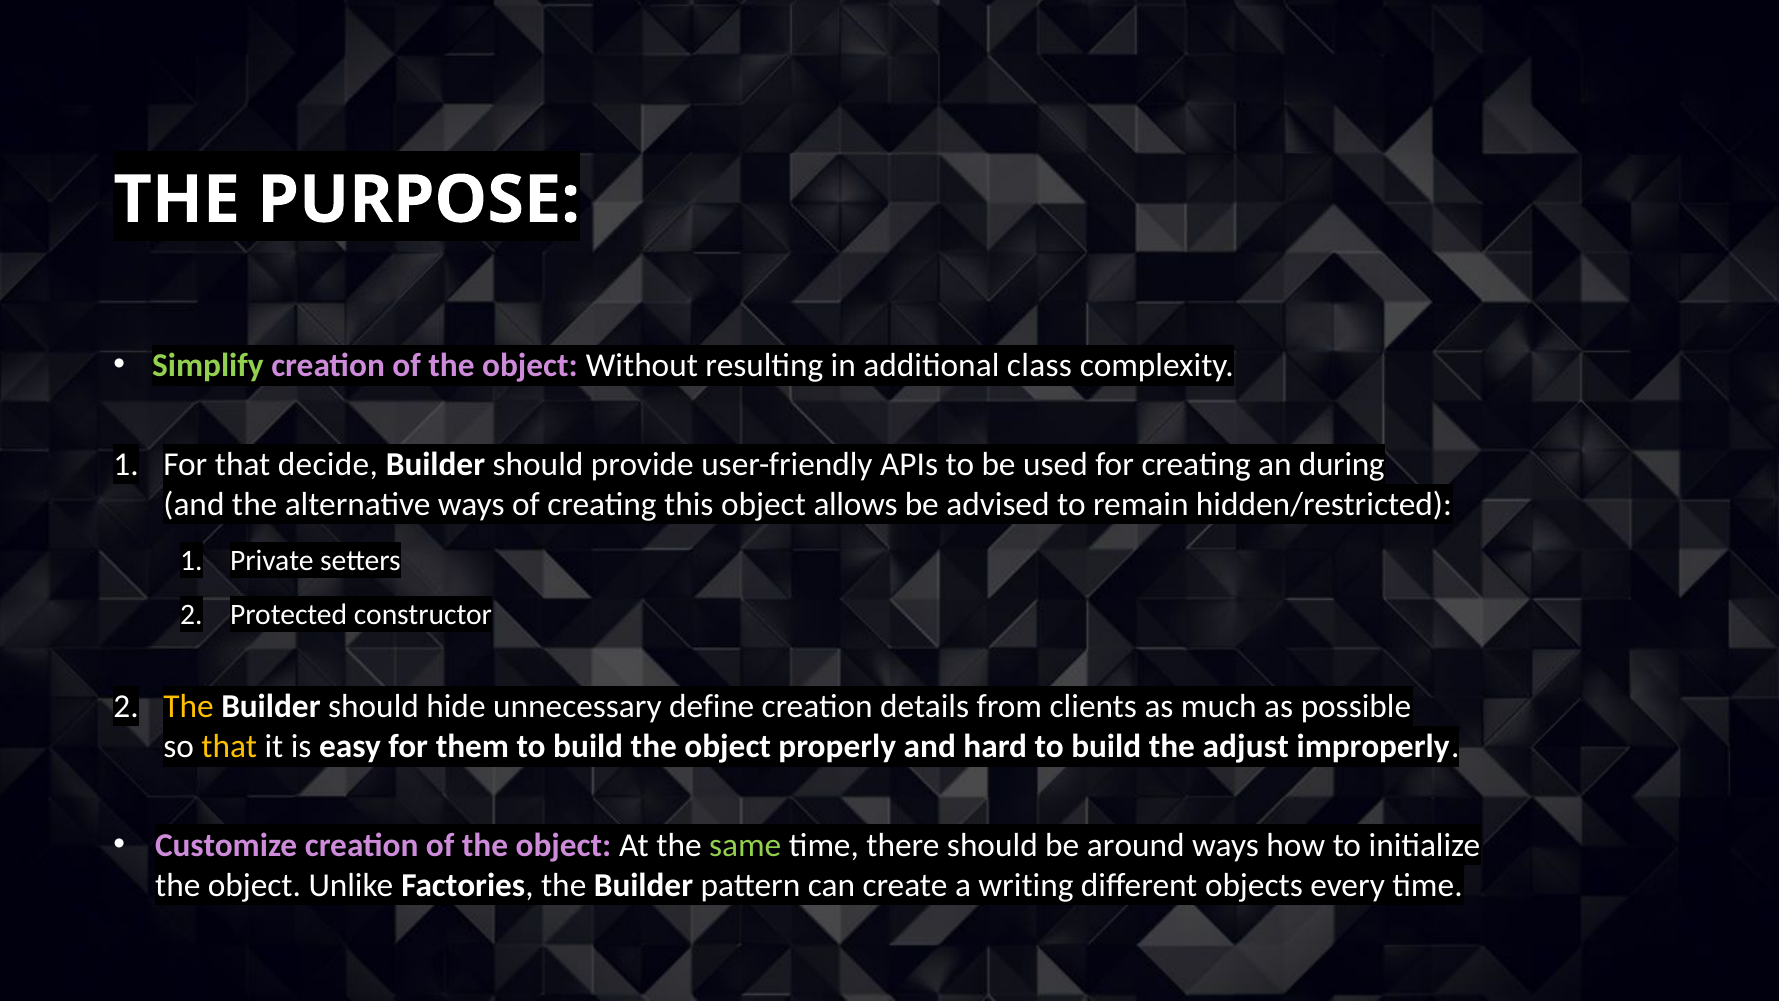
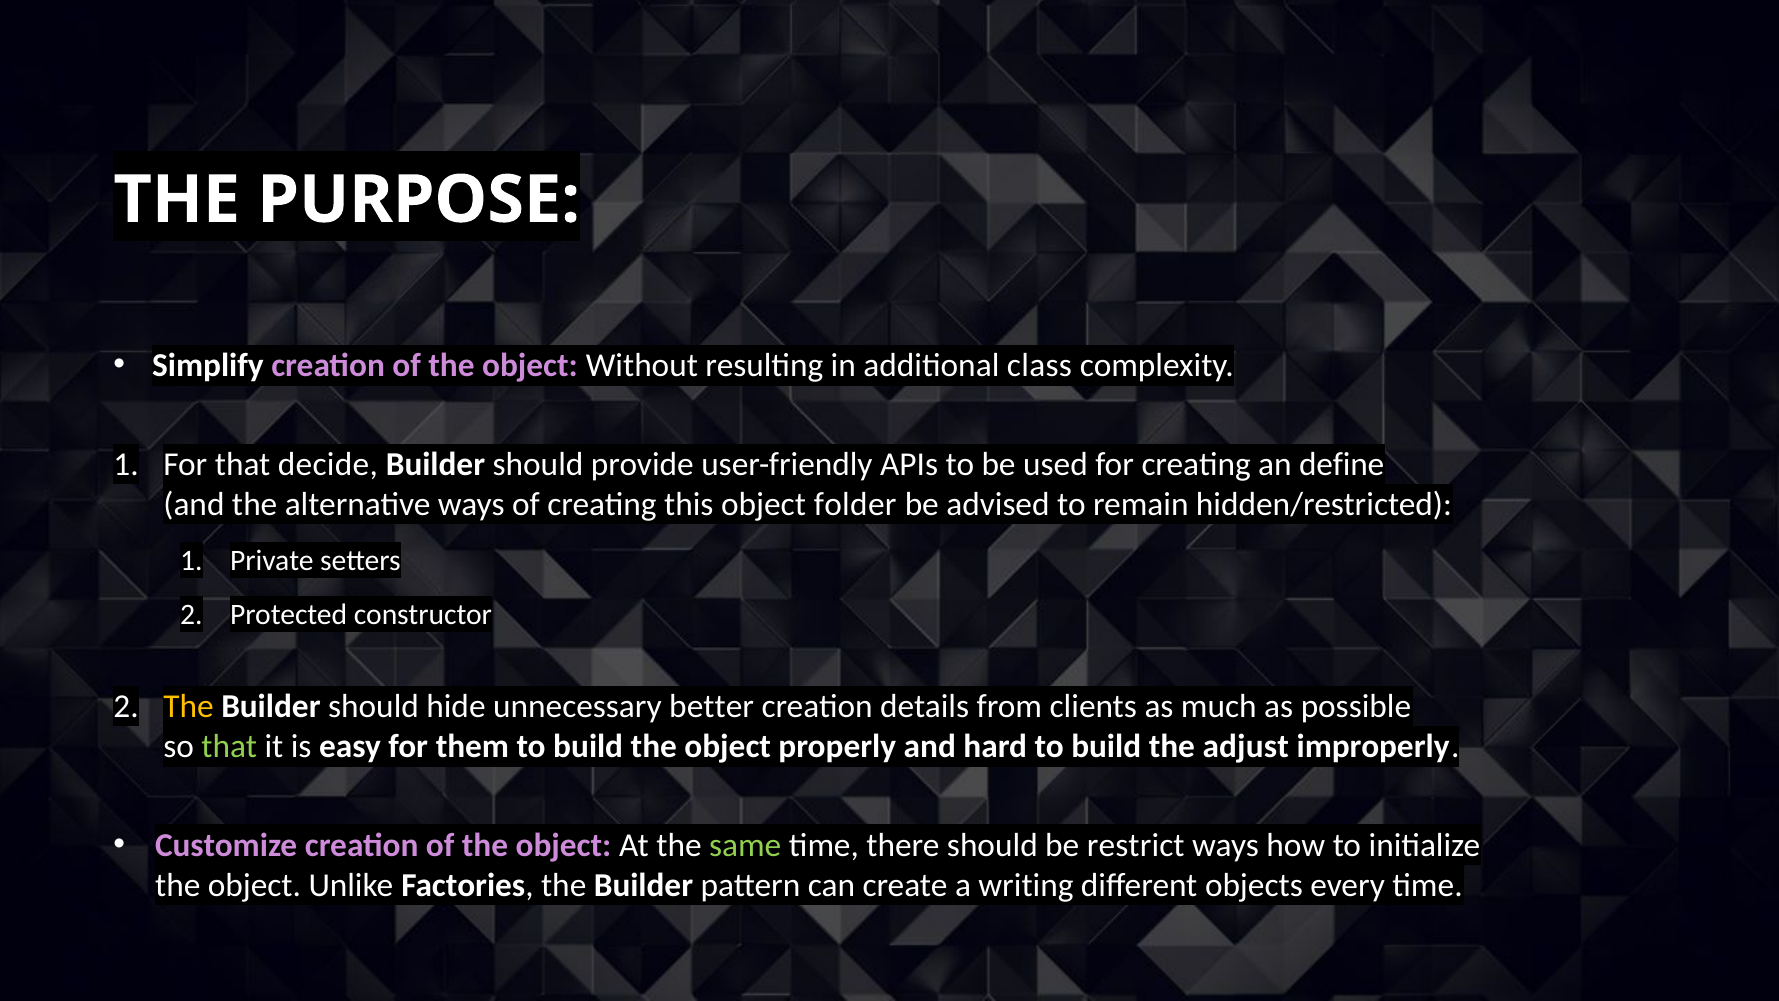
Simplify colour: light green -> white (208, 365)
during: during -> define (1342, 464)
allows: allows -> folder (855, 504)
define: define -> better (712, 706)
that colour: yellow -> light green (229, 746)
around: around -> restrict (1136, 845)
